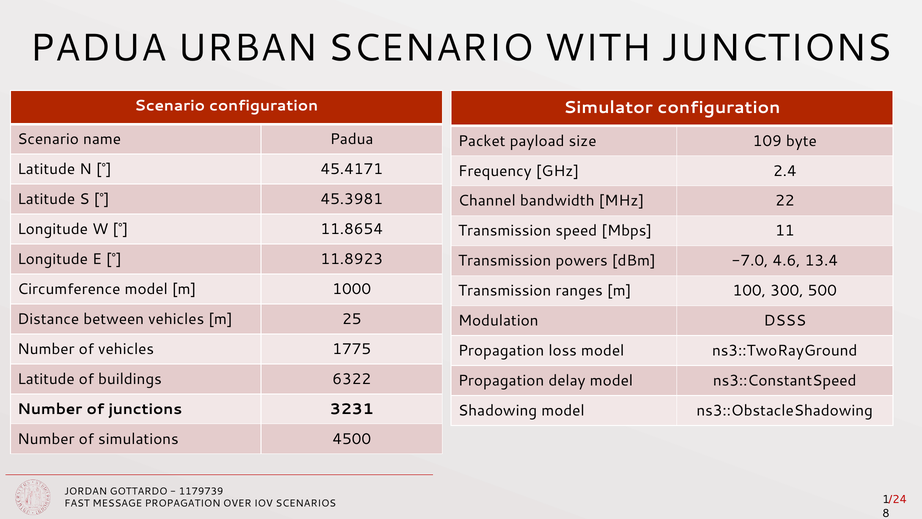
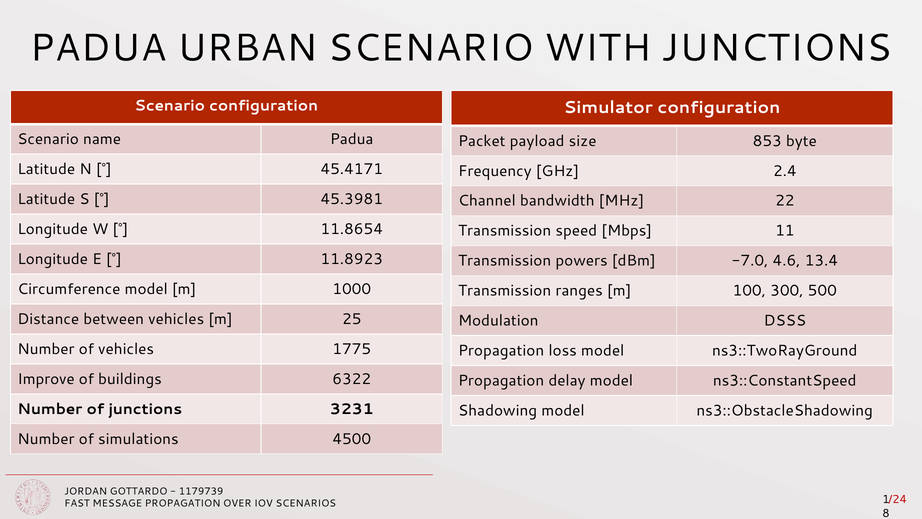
109: 109 -> 853 (767, 141)
Latitude: Latitude -> Improve (46, 379)
